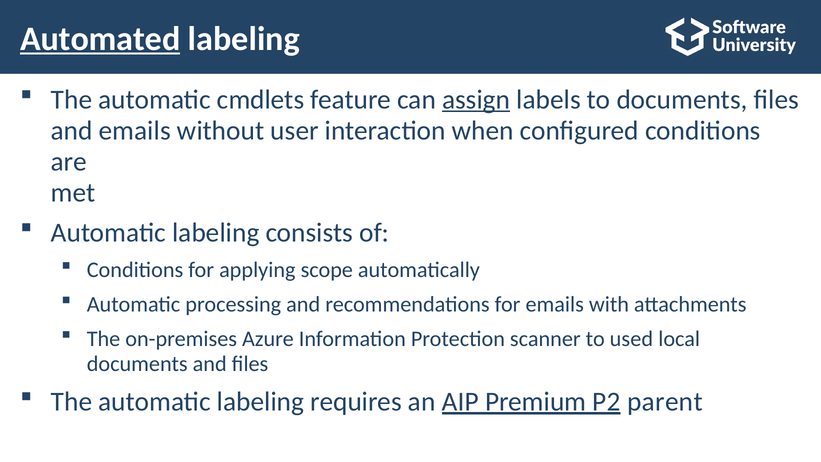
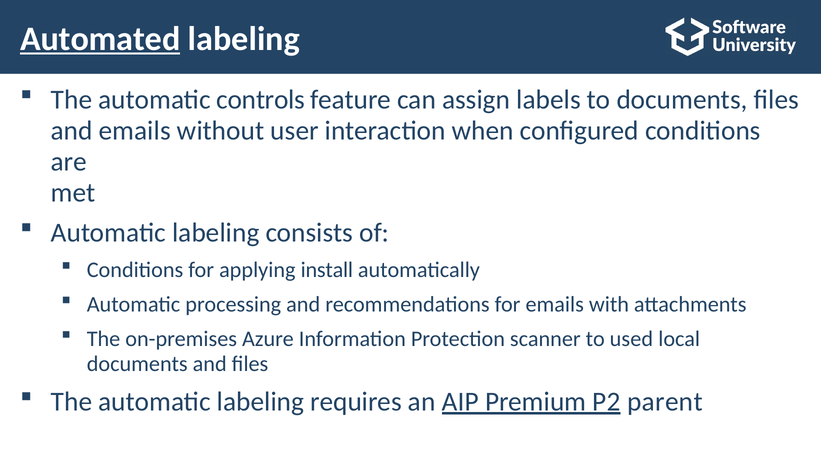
cmdlets: cmdlets -> controls (261, 99)
assign underline: present -> none (476, 99)
scope: scope -> install (327, 270)
